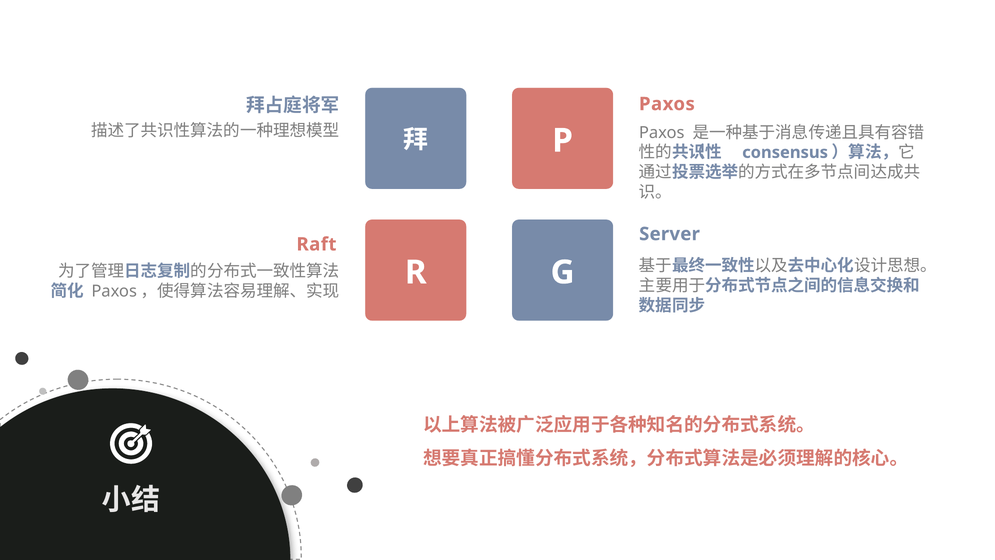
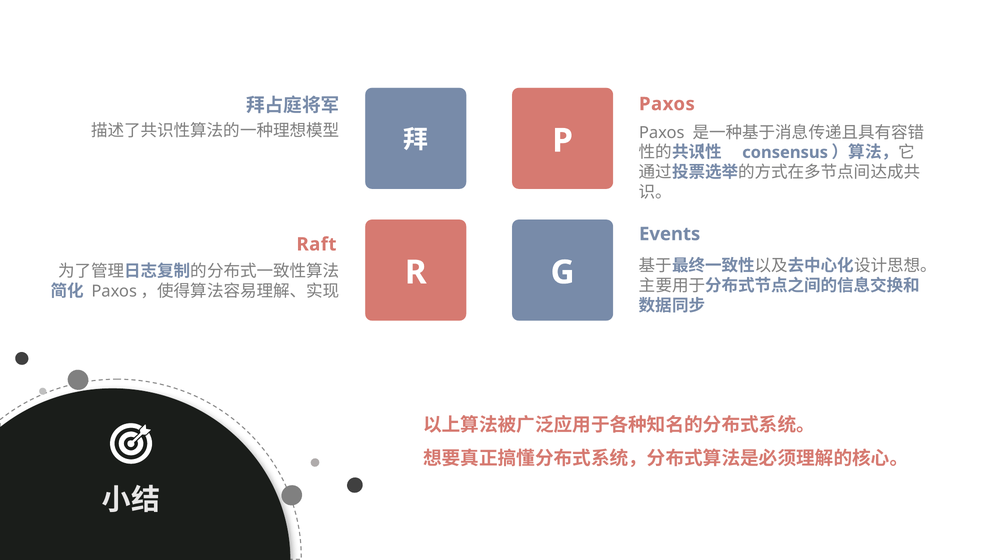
Server: Server -> Events (670, 234)
